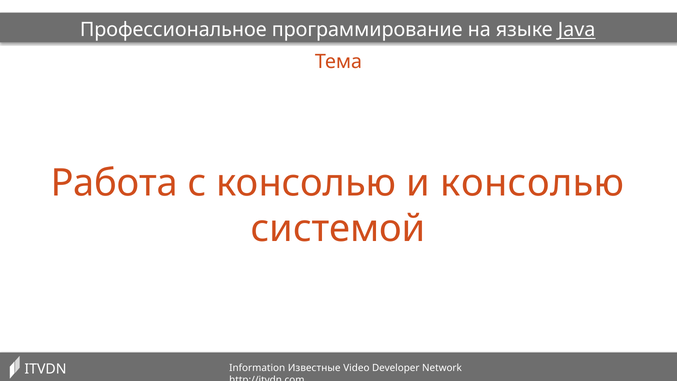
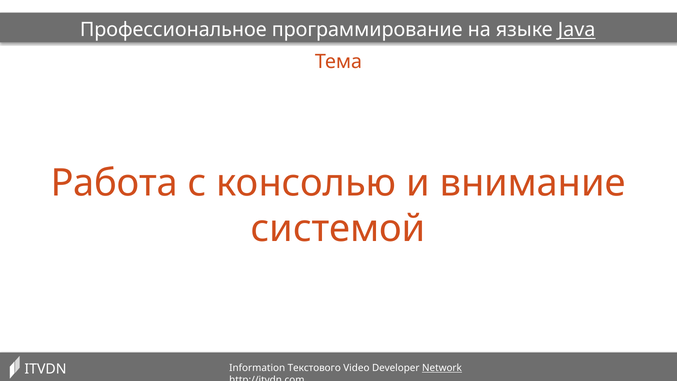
и консолью: консолью -> внимание (533, 183)
Известные: Известные -> Текстового (314, 368)
Network underline: none -> present (442, 368)
